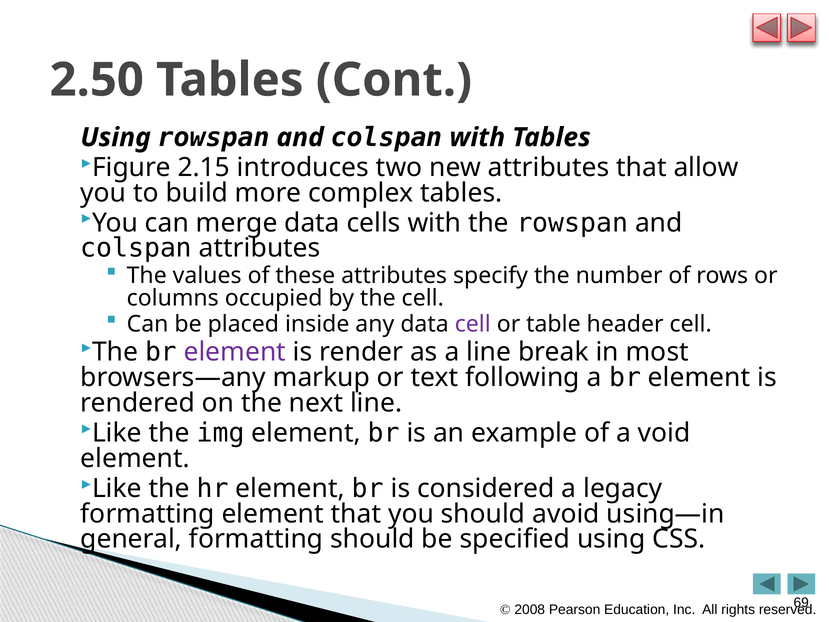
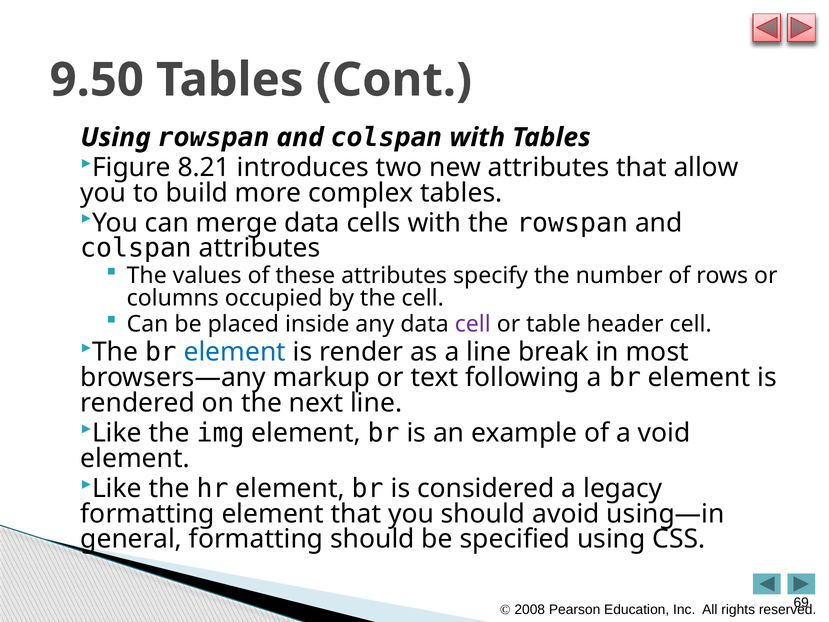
2.50: 2.50 -> 9.50 (97, 80)
2.15: 2.15 -> 8.21 (204, 167)
element colour: purple -> blue (235, 352)
